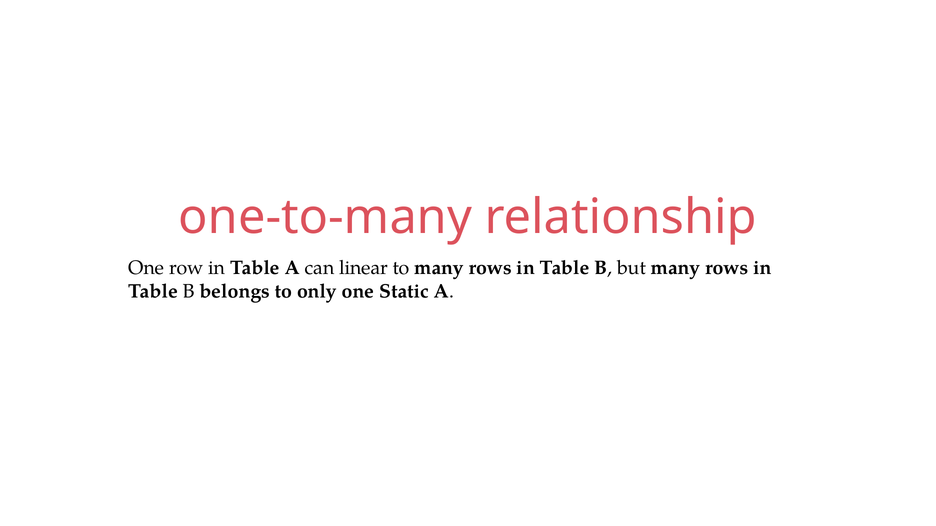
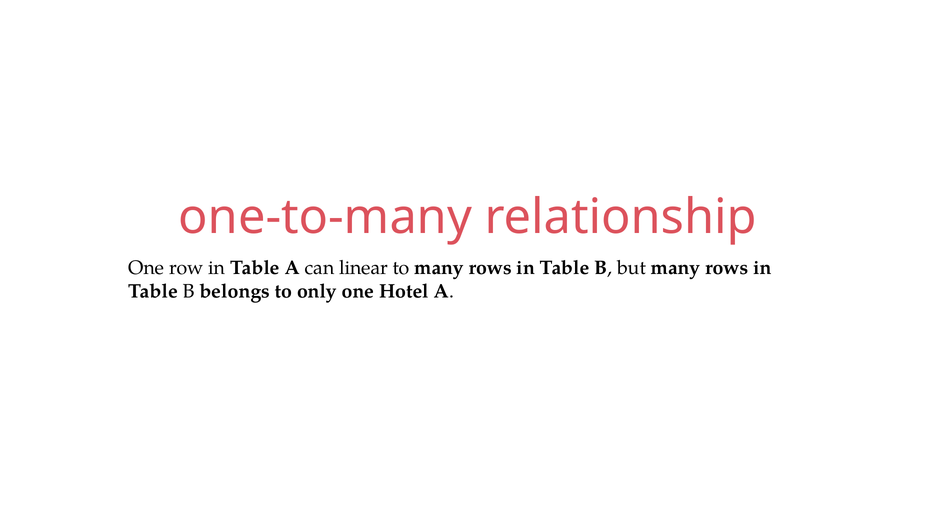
Static: Static -> Hotel (404, 291)
